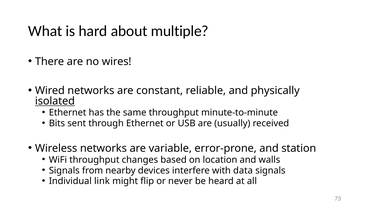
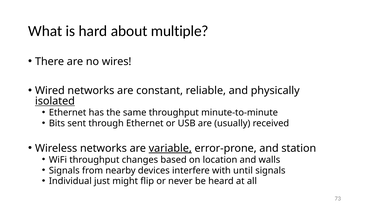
variable underline: none -> present (170, 148)
data: data -> until (243, 170)
link: link -> just (102, 181)
